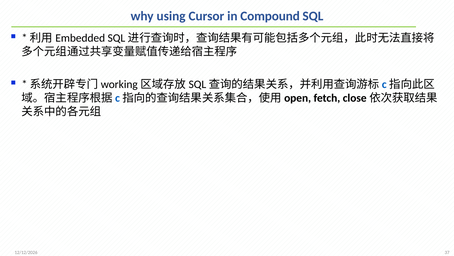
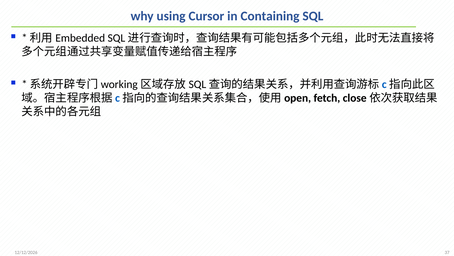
Compound: Compound -> Containing (270, 16)
